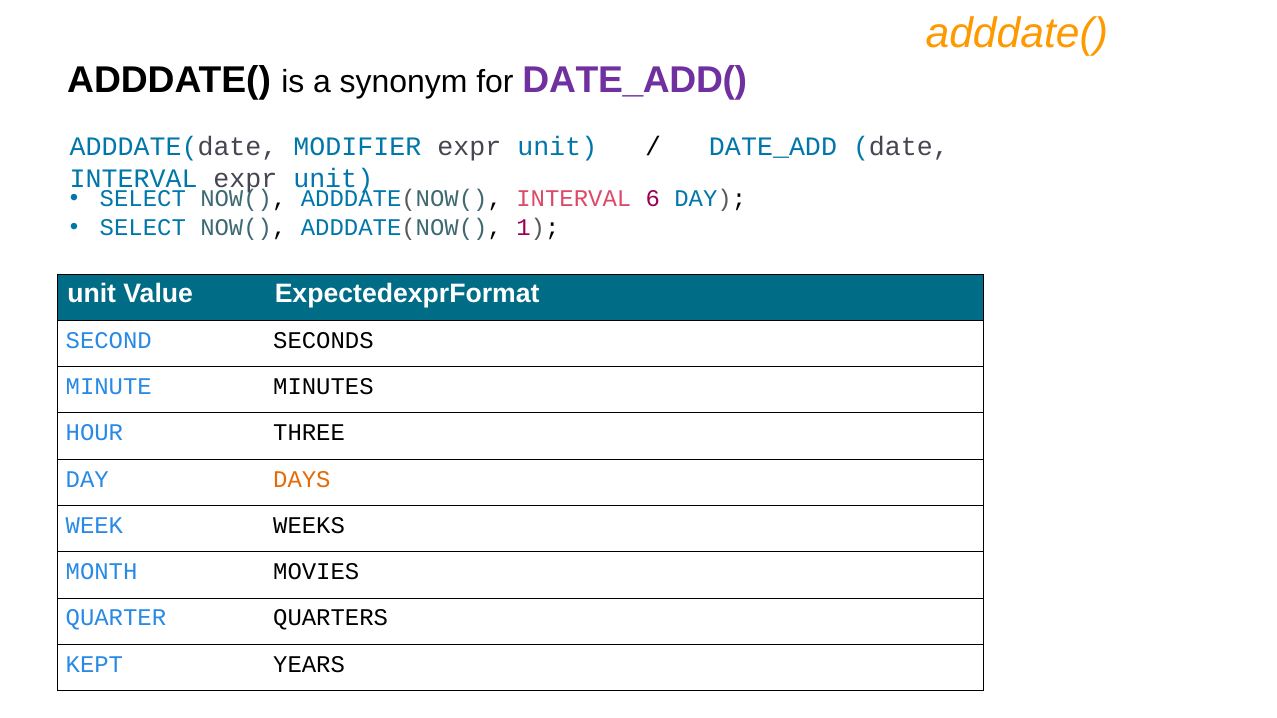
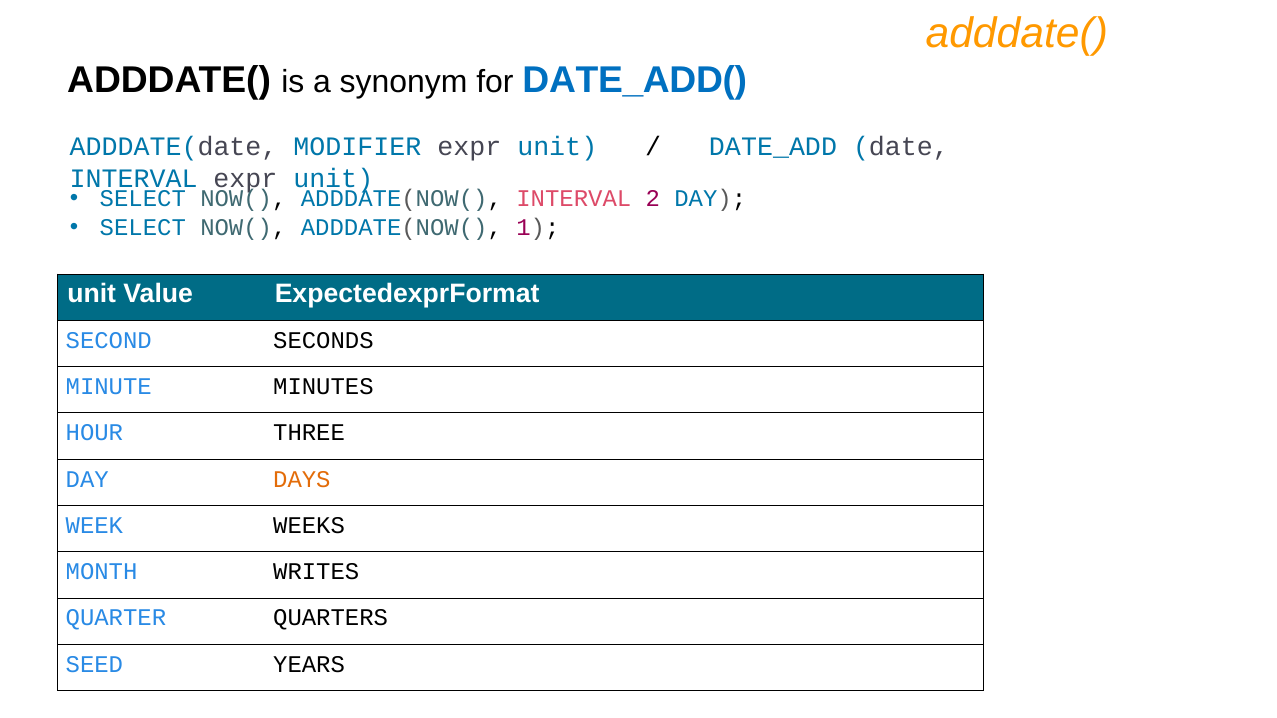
DATE_ADD( colour: purple -> blue (635, 80)
6: 6 -> 2 (653, 199)
MOVIES: MOVIES -> WRITES (316, 572)
KEPT: KEPT -> SEED (94, 665)
